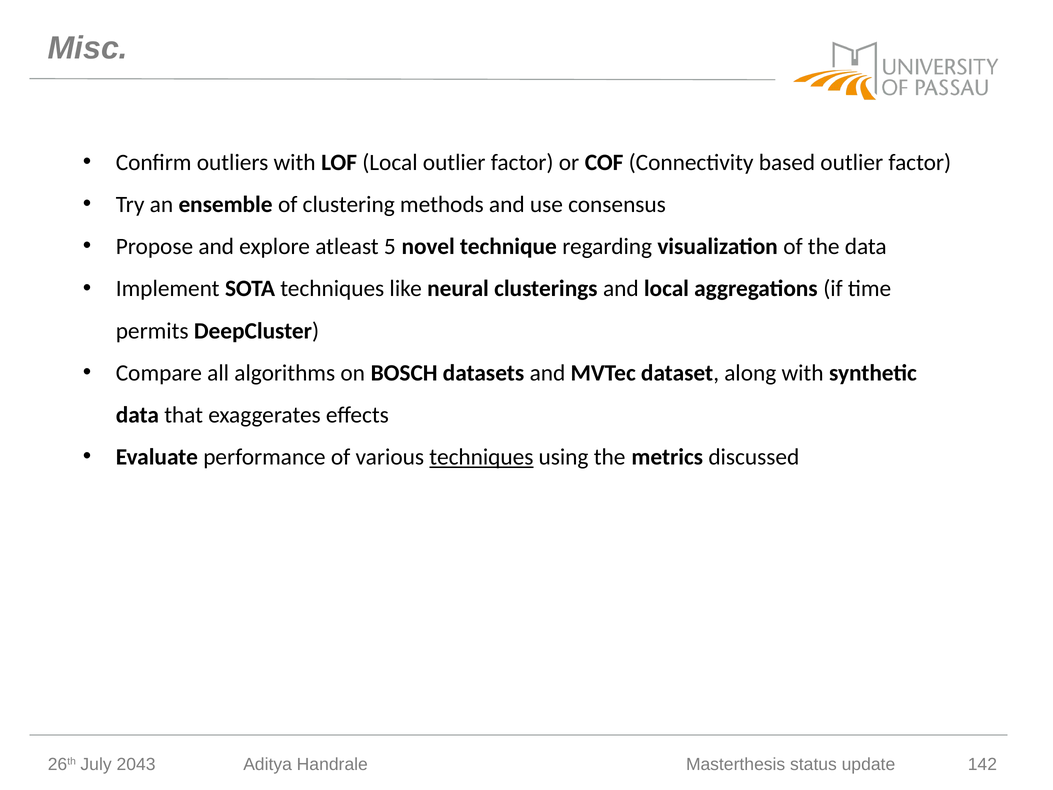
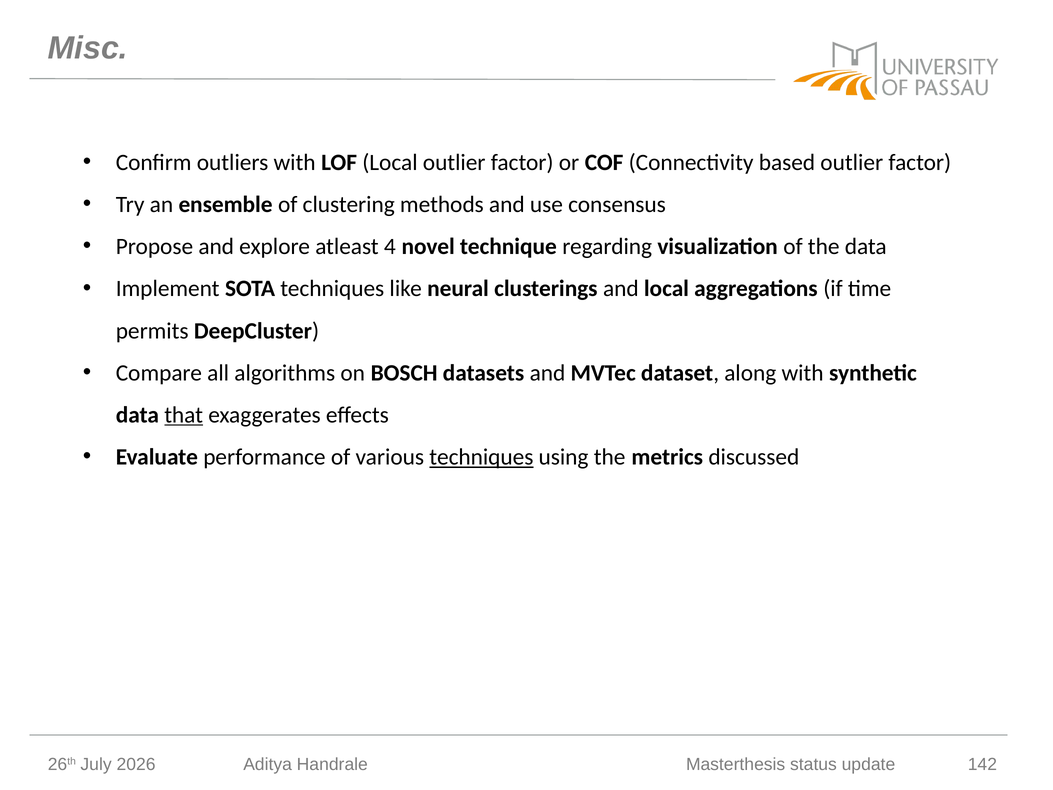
5: 5 -> 4 (390, 247)
that underline: none -> present (184, 415)
2043: 2043 -> 2026 (136, 764)
